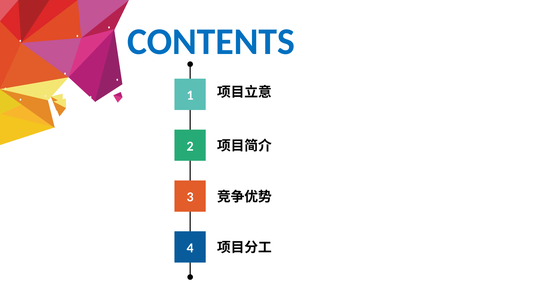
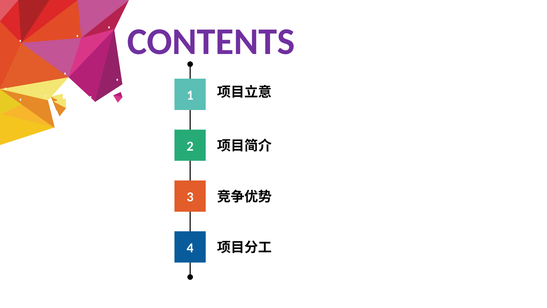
CONTENTS colour: blue -> purple (211, 42)
